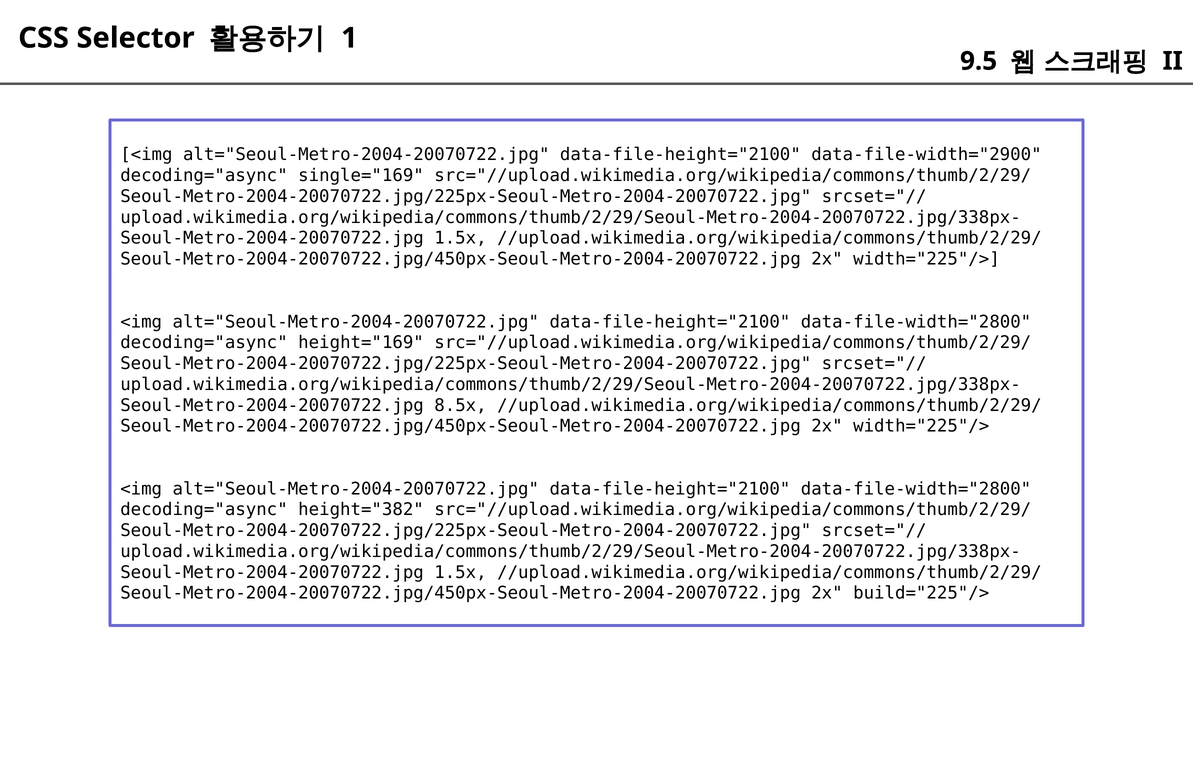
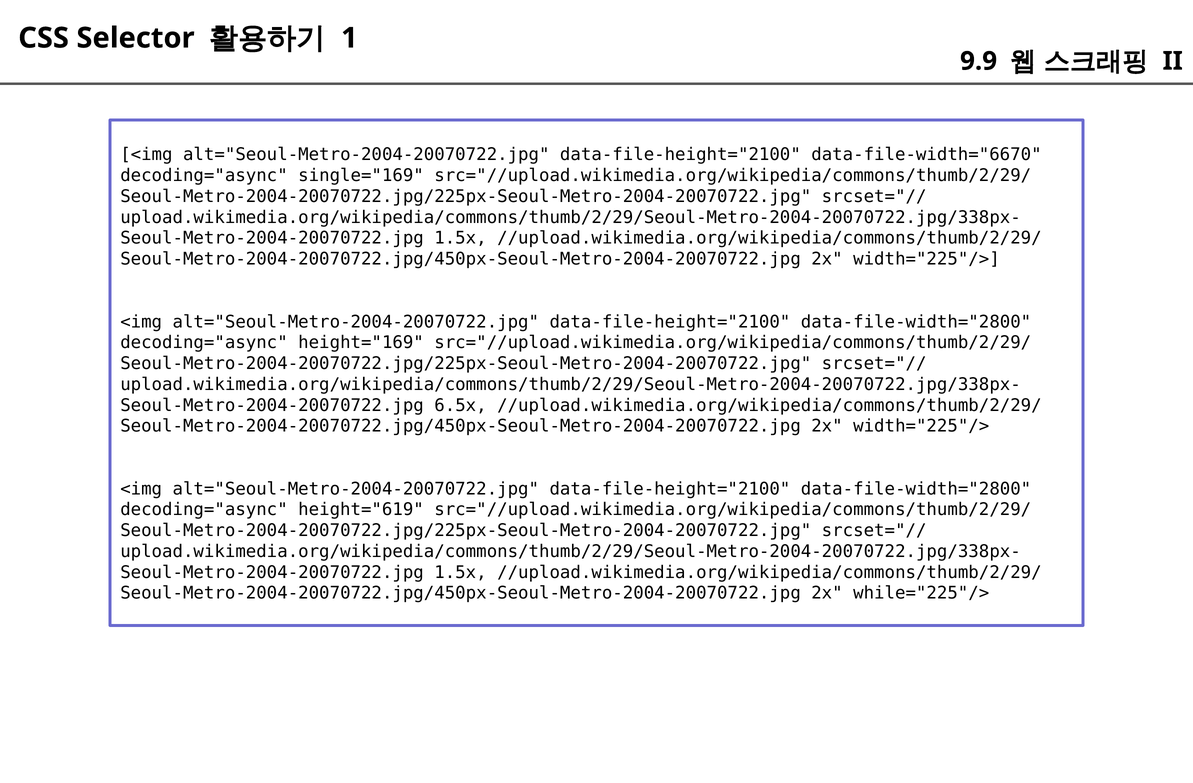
9.5: 9.5 -> 9.9 (979, 61)
data-file-width="2900: data-file-width="2900 -> data-file-width="6670 (926, 155)
8.5x: 8.5x -> 6.5x (460, 406)
height="382: height="382 -> height="619 (361, 510)
build="225"/>: build="225"/> -> while="225"/> (921, 594)
